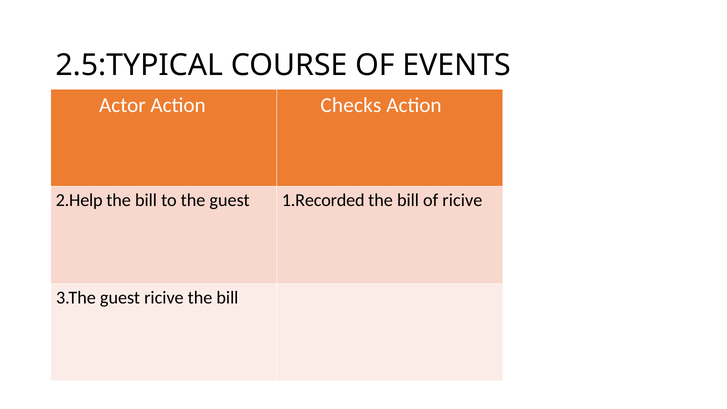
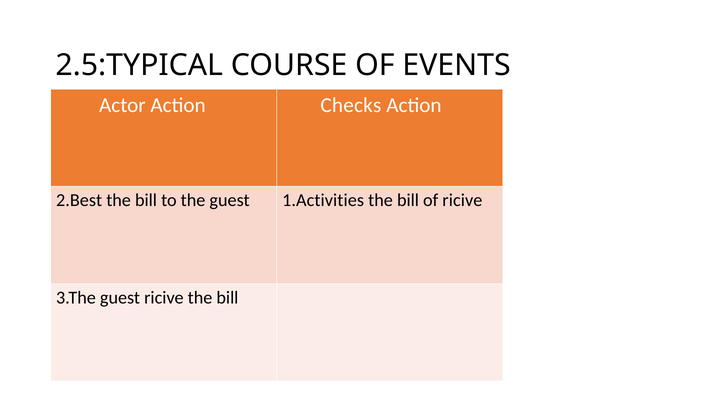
2.Help: 2.Help -> 2.Best (79, 200)
1.Recorded: 1.Recorded -> 1.Activities (323, 200)
